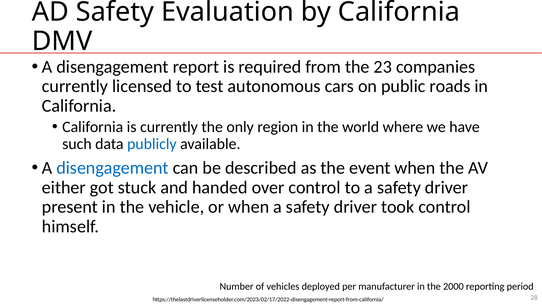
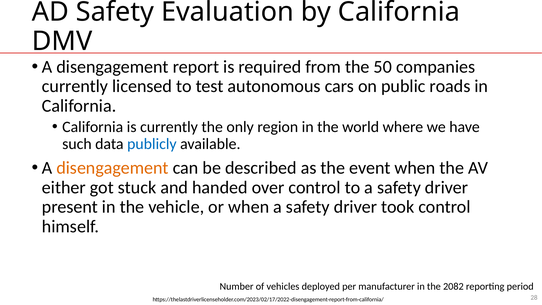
23: 23 -> 50 (383, 67)
disengagement colour: blue -> orange (113, 168)
2000: 2000 -> 2082 (453, 286)
